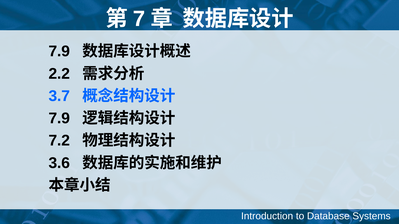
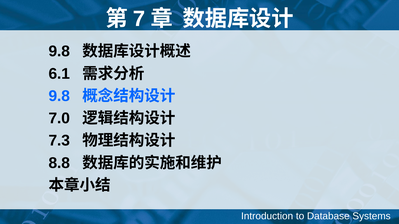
7.9: 7.9 -> 9.8 (59, 51)
2.2: 2.2 -> 6.1 (59, 74)
3.7: 3.7 -> 9.8 (59, 96)
7.9: 7.9 -> 7.0 (59, 119)
7.2: 7.2 -> 7.3 (59, 141)
3.6: 3.6 -> 8.8 (59, 163)
